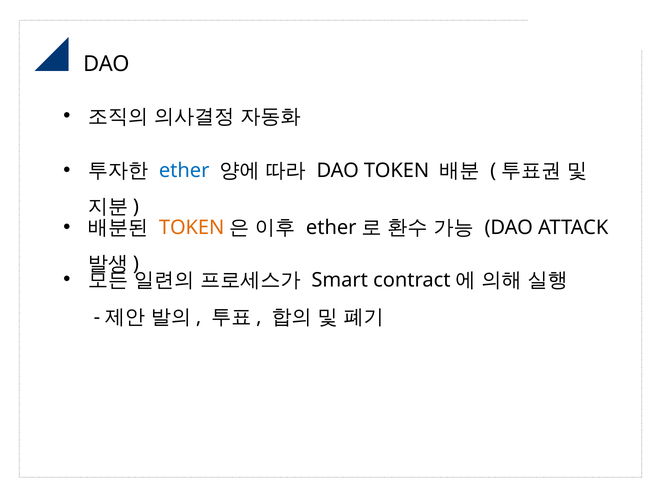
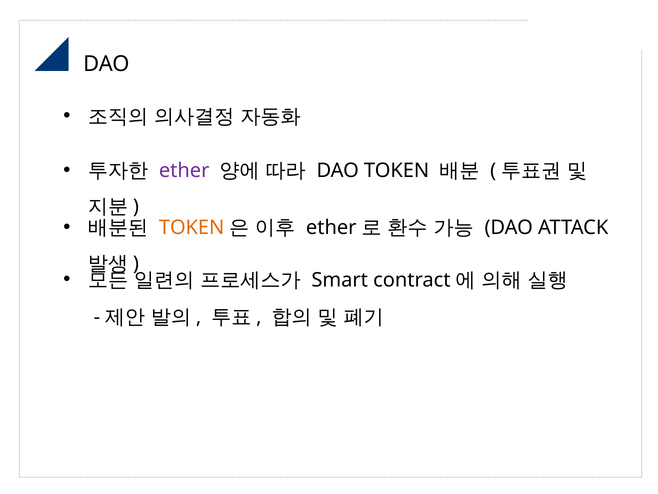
ether colour: blue -> purple (184, 170)
